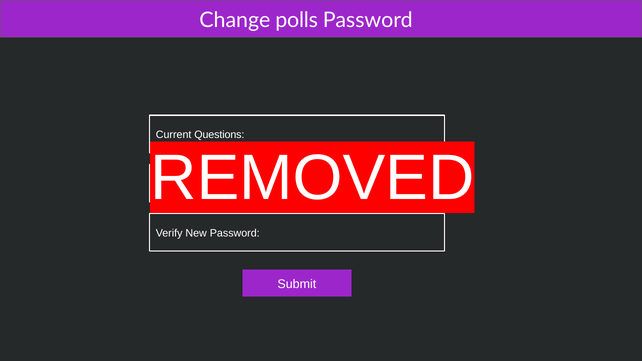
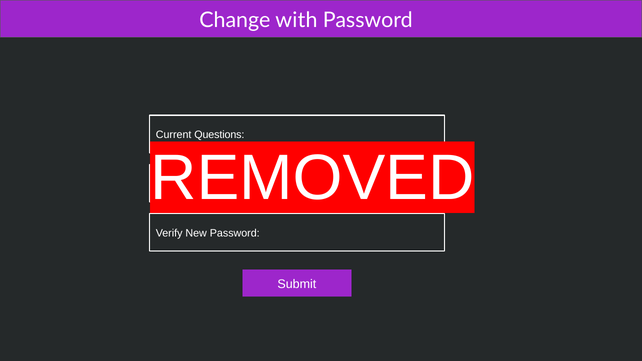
polls: polls -> with (296, 20)
